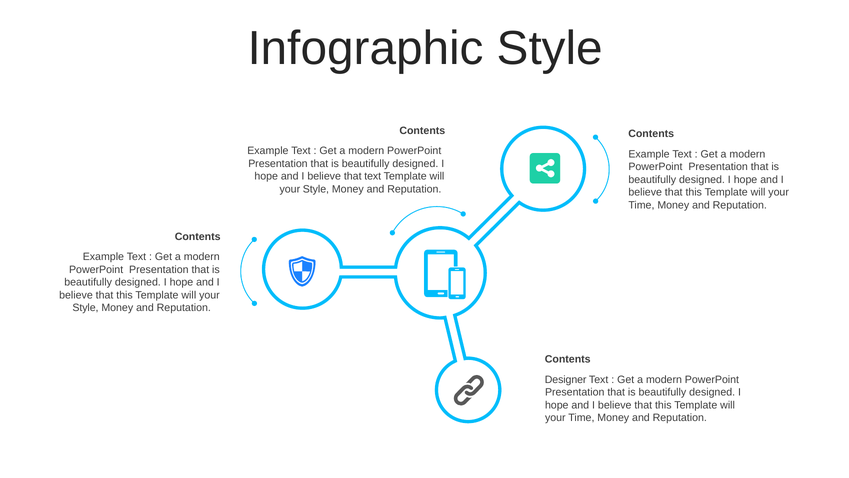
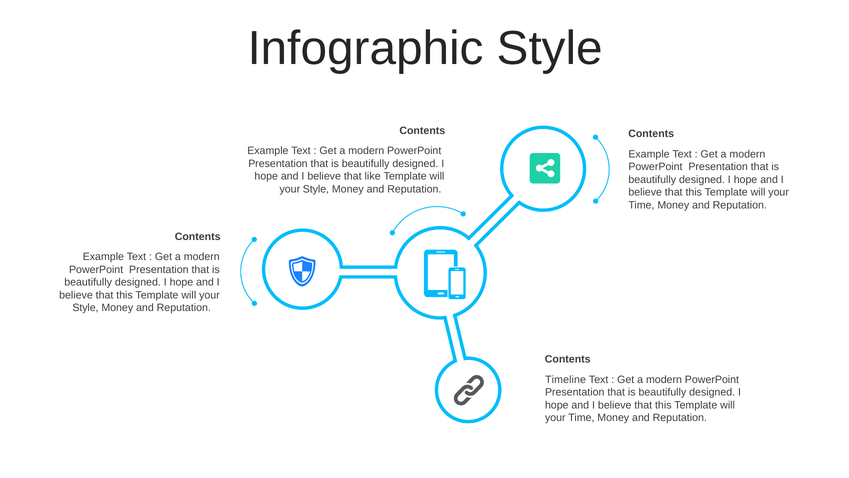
that text: text -> like (373, 176)
Designer: Designer -> Timeline (566, 379)
